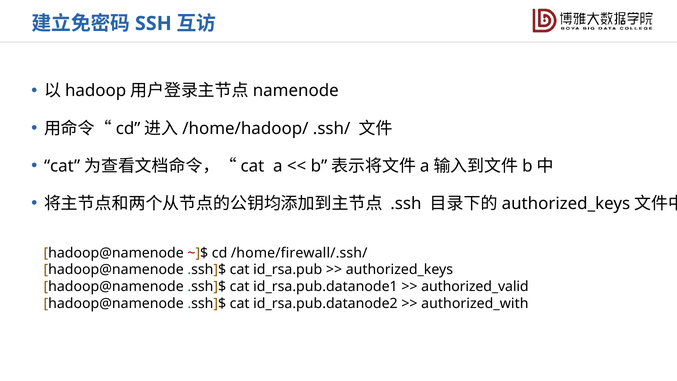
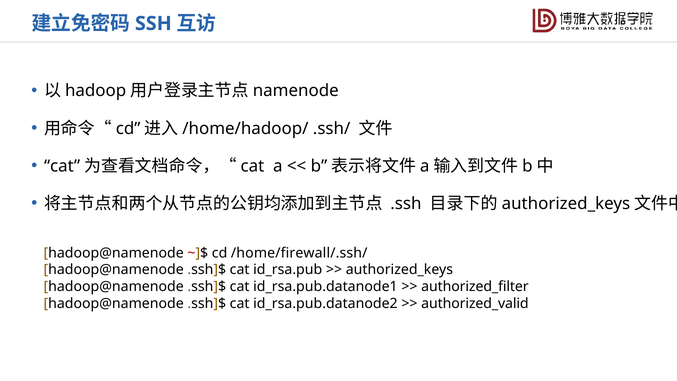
authorized_valid: authorized_valid -> authorized_filter (475, 287)
authorized_with: authorized_with -> authorized_valid (475, 304)
